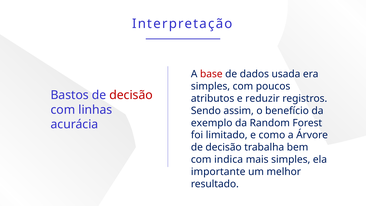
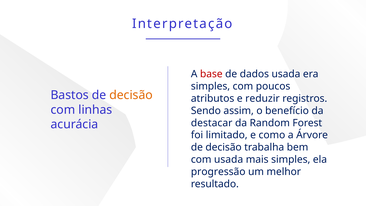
decisão colour: red -> orange (131, 95)
exemplo: exemplo -> destacar (212, 123)
com indica: indica -> usada (229, 159)
importante: importante -> progressão (218, 172)
